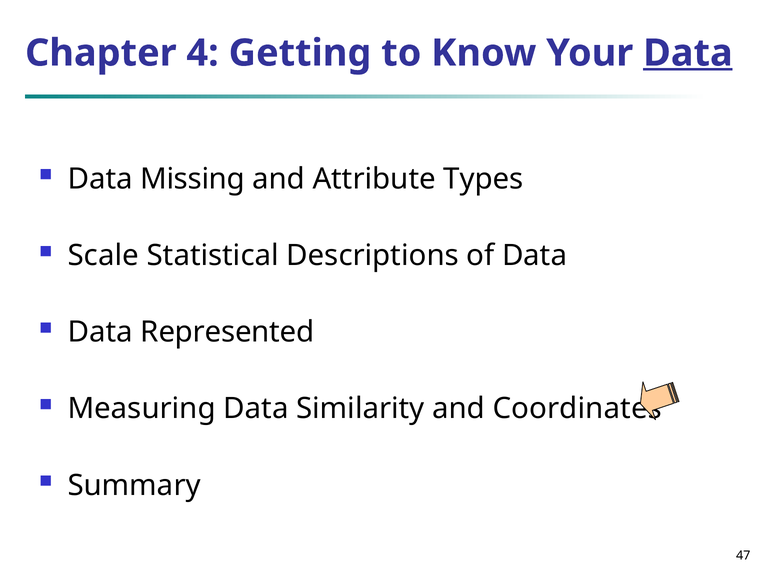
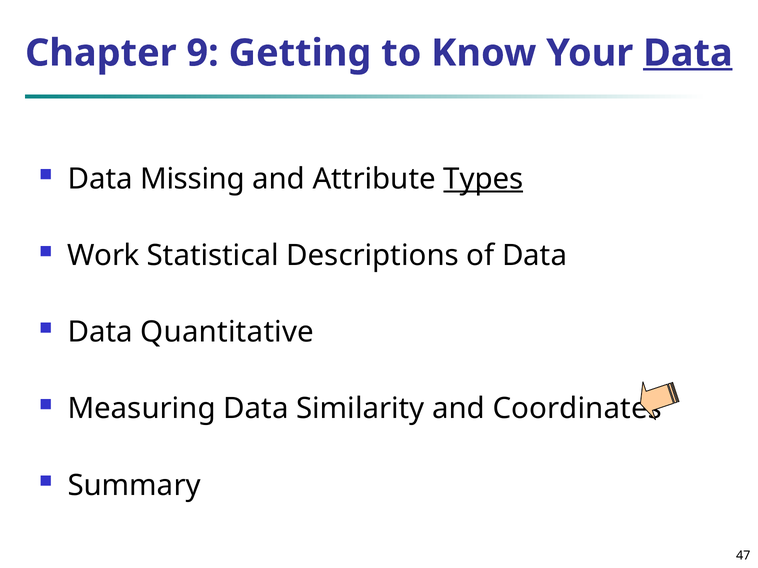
4: 4 -> 9 (203, 53)
Types underline: none -> present (483, 179)
Scale: Scale -> Work (103, 256)
Represented: Represented -> Quantitative (227, 332)
